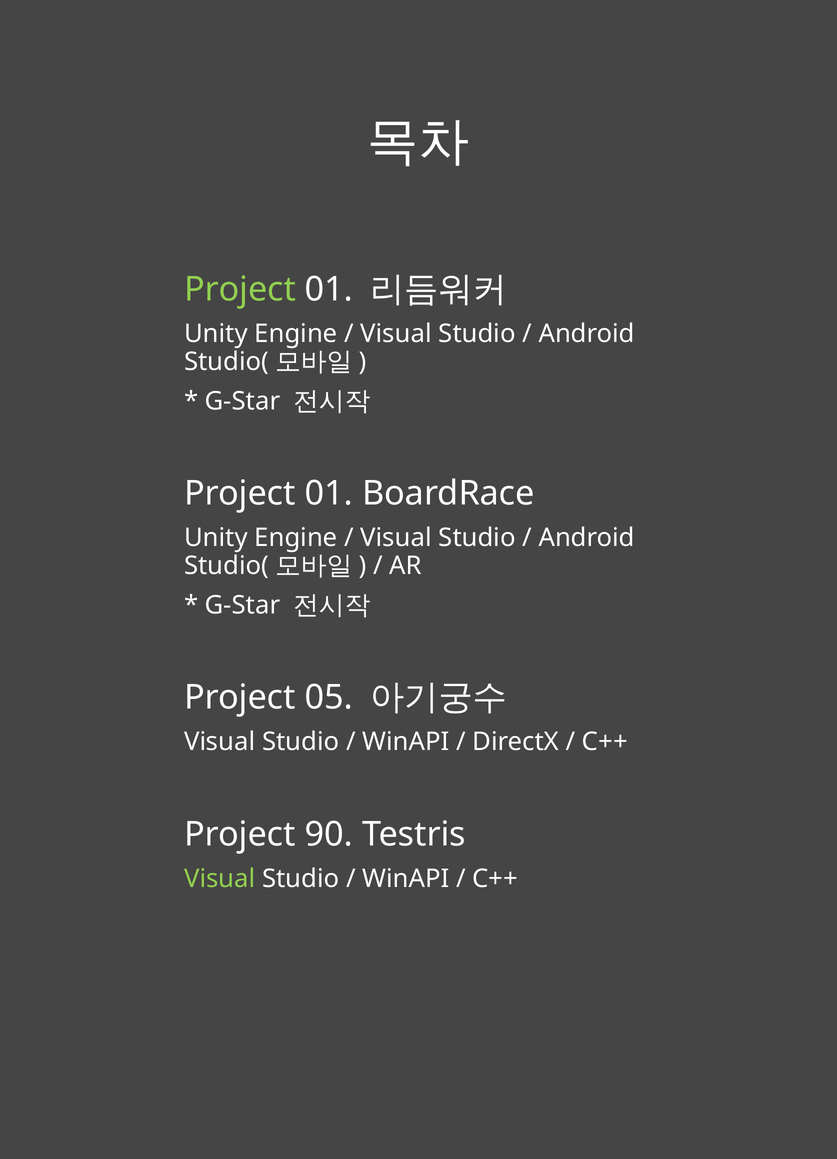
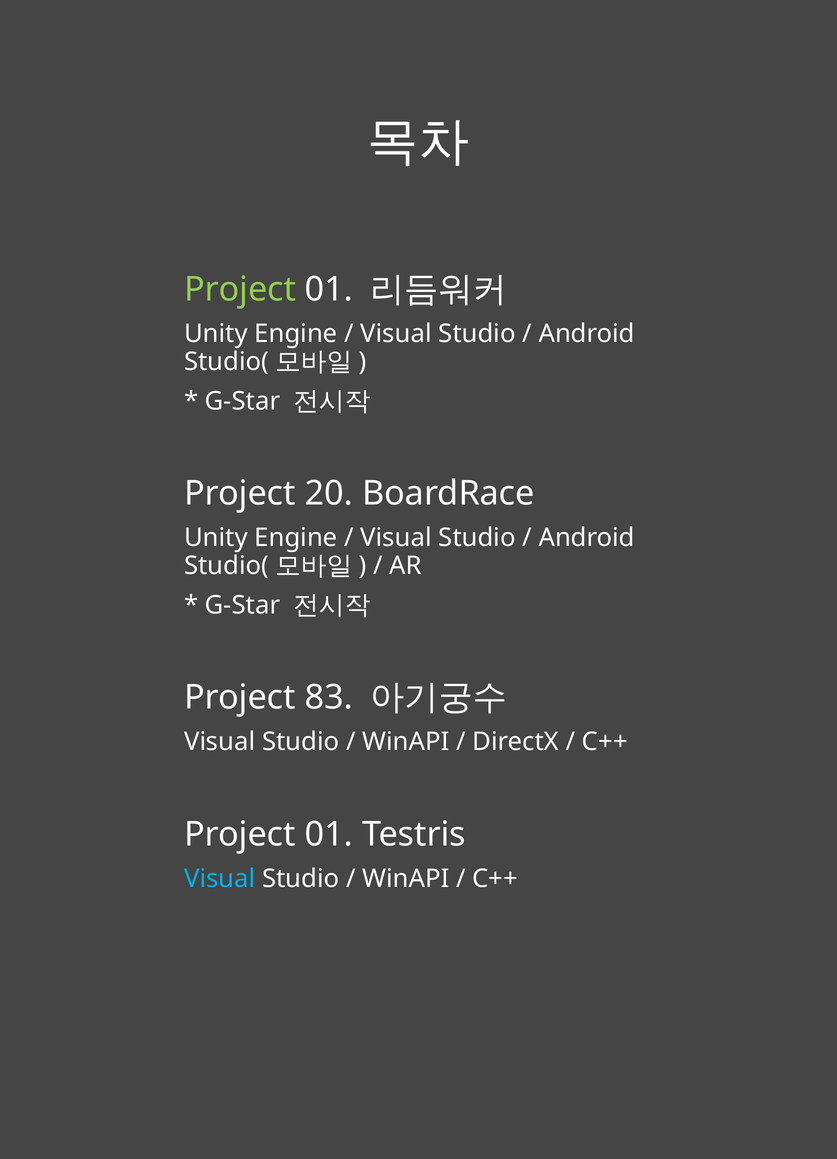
01: 01 -> 20 (329, 494)
05: 05 -> 83 (329, 698)
90: 90 -> 01 (329, 834)
Visual colour: light green -> light blue (220, 879)
